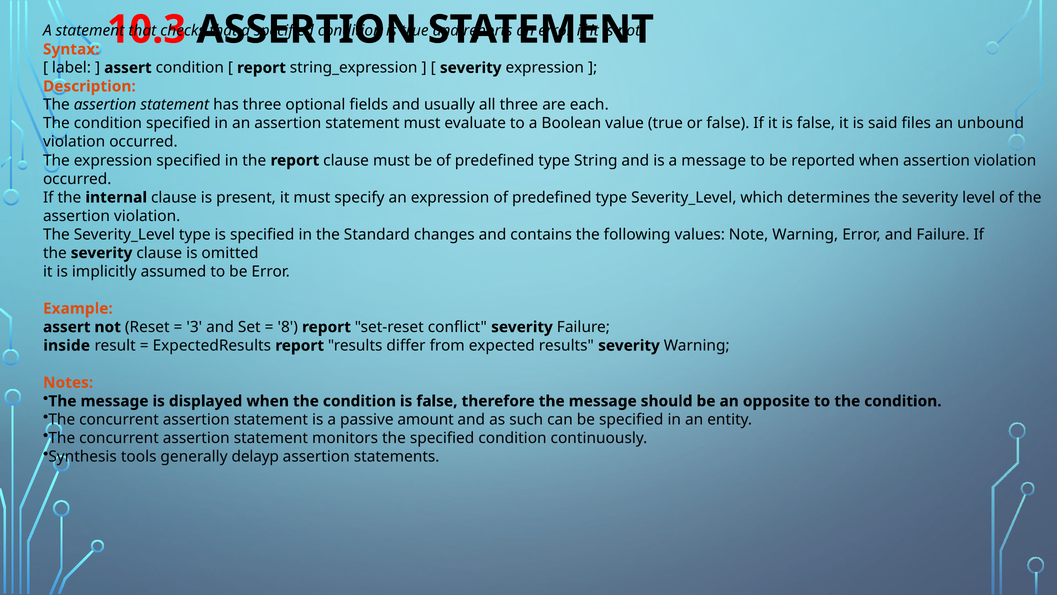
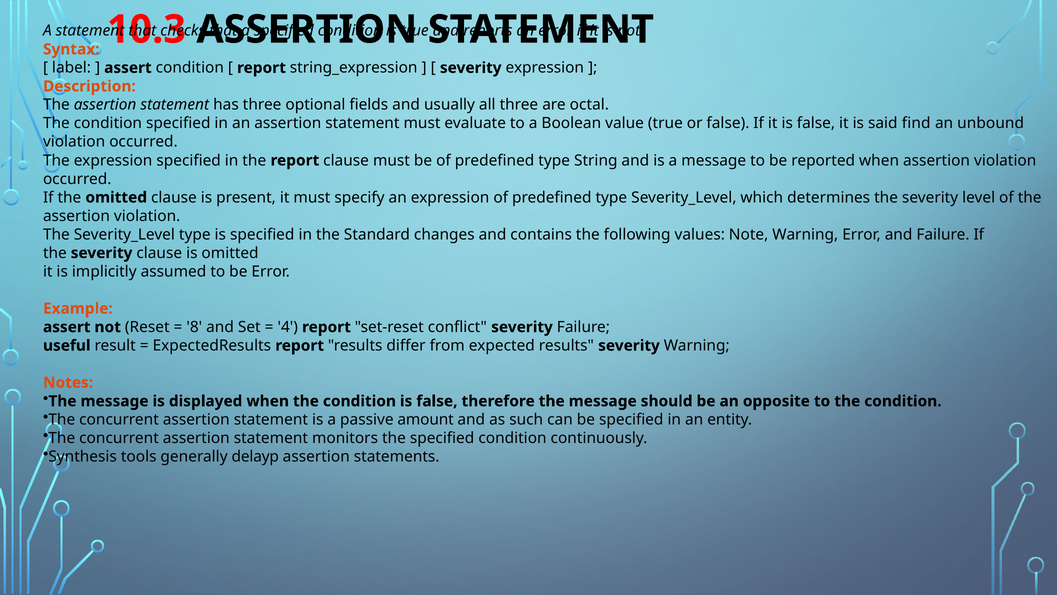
each: each -> octal (589, 105)
files: files -> find (916, 123)
the internal: internal -> omitted (116, 197)
3: 3 -> 8 (194, 327)
8: 8 -> 4 (288, 327)
inside: inside -> useful (67, 345)
